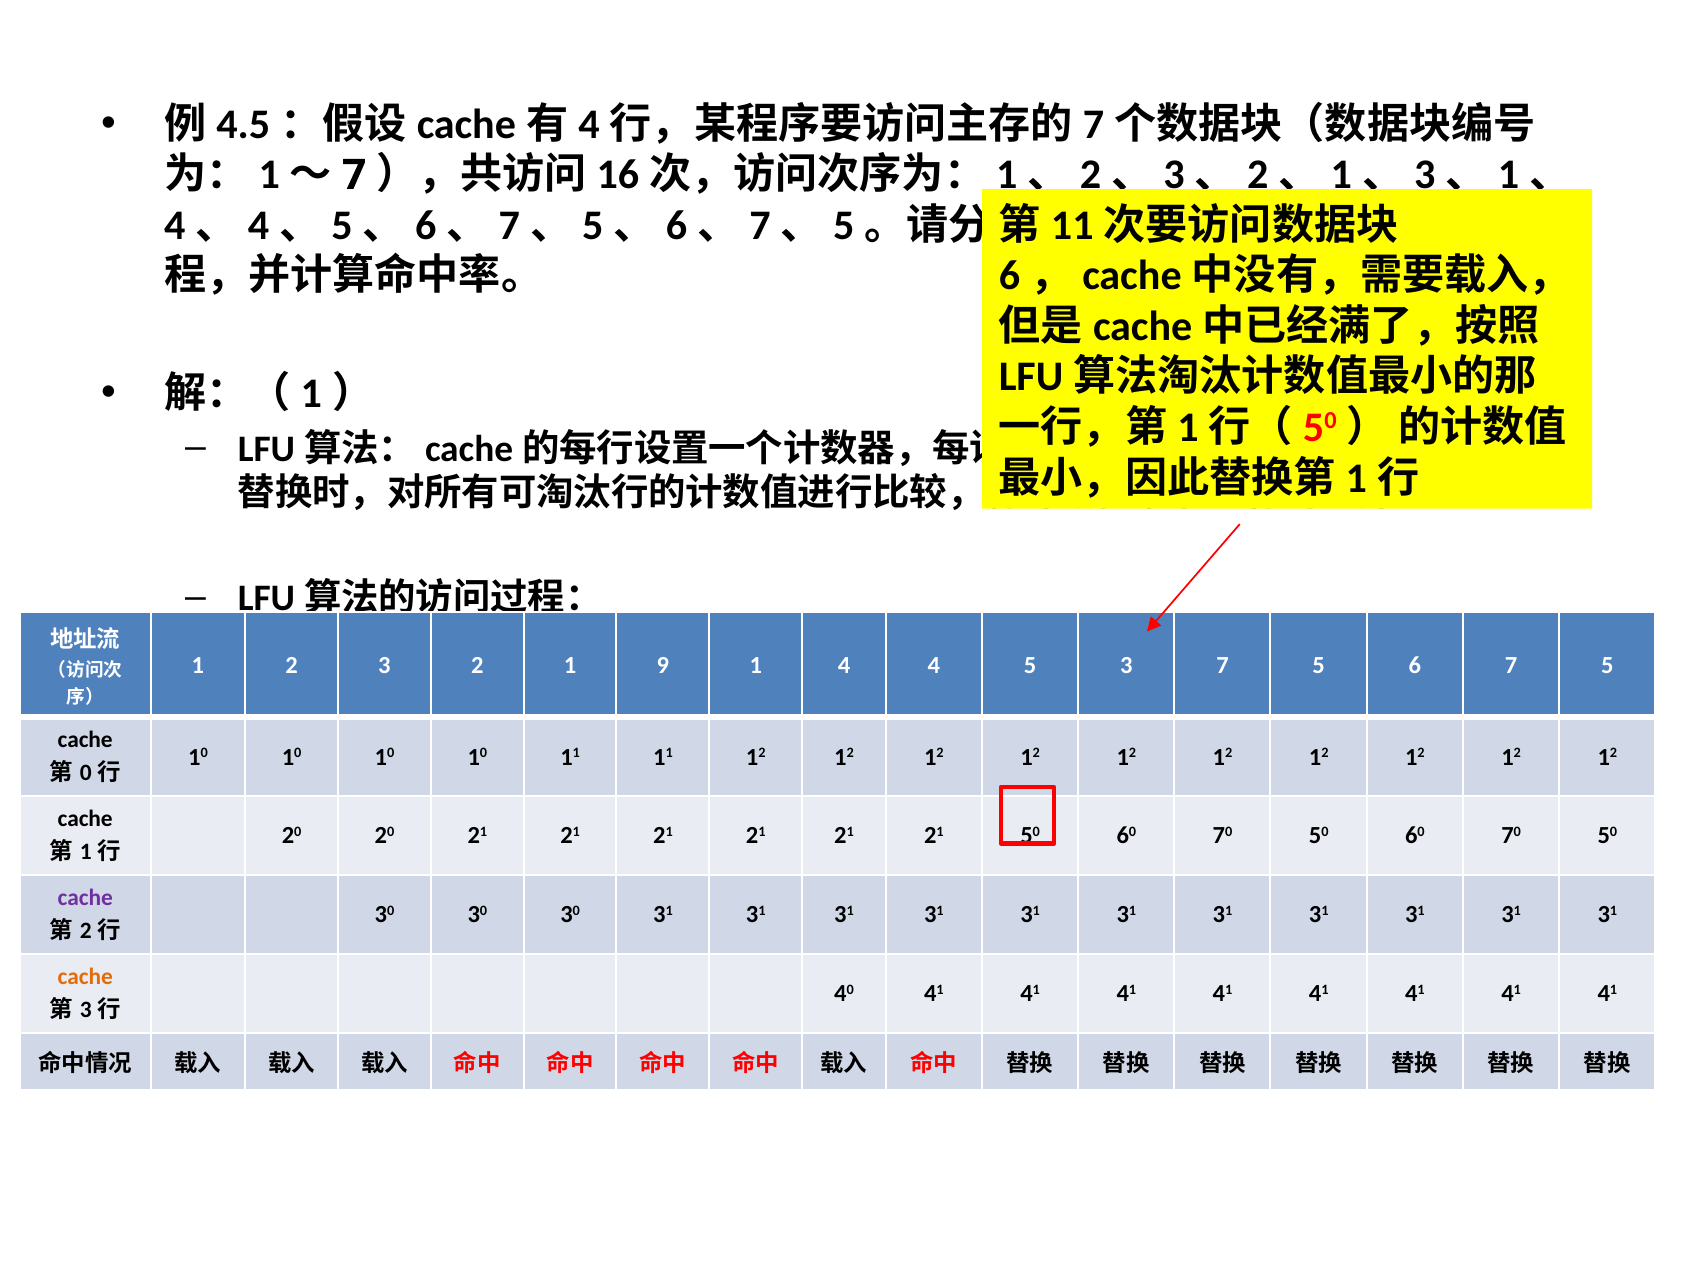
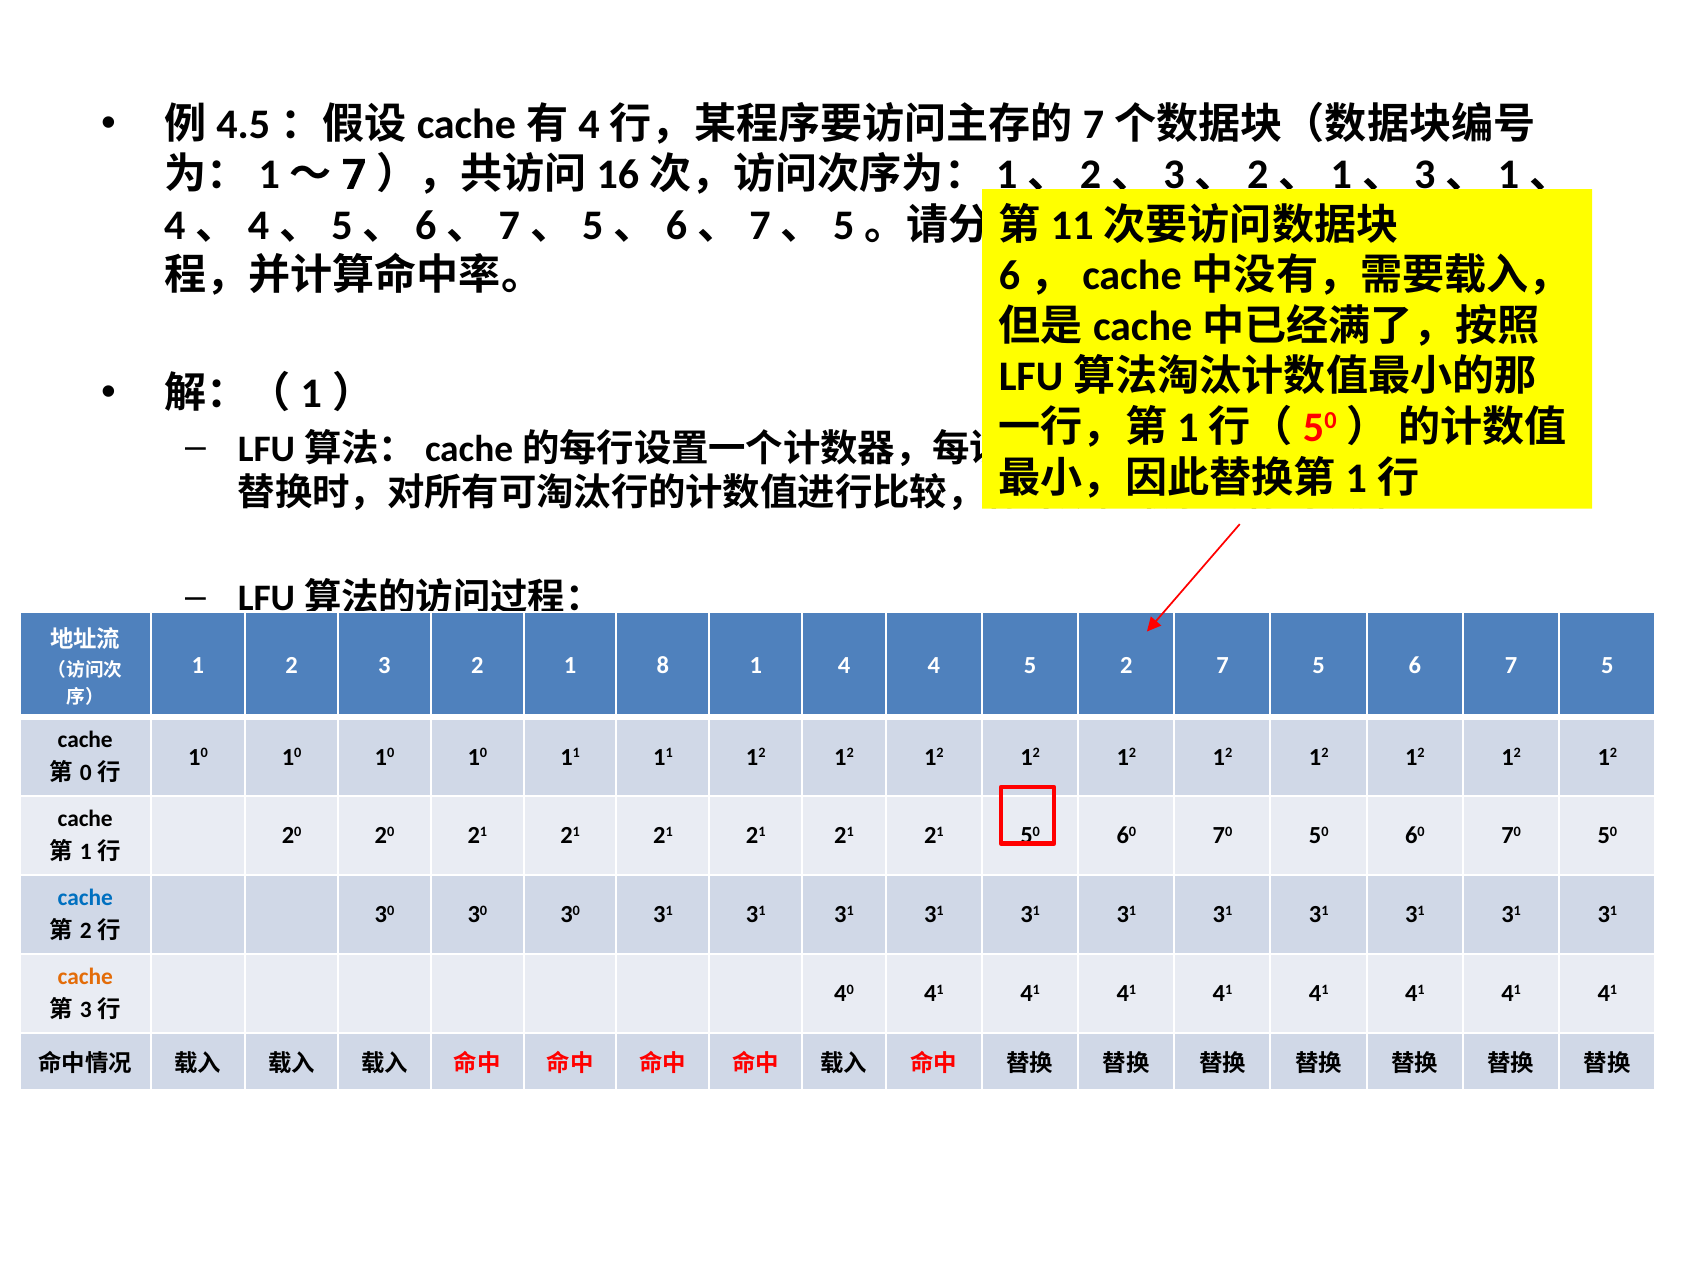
9: 9 -> 8 (663, 665)
5 3: 3 -> 2 (1126, 665)
cache colour: purple -> blue (85, 898)
